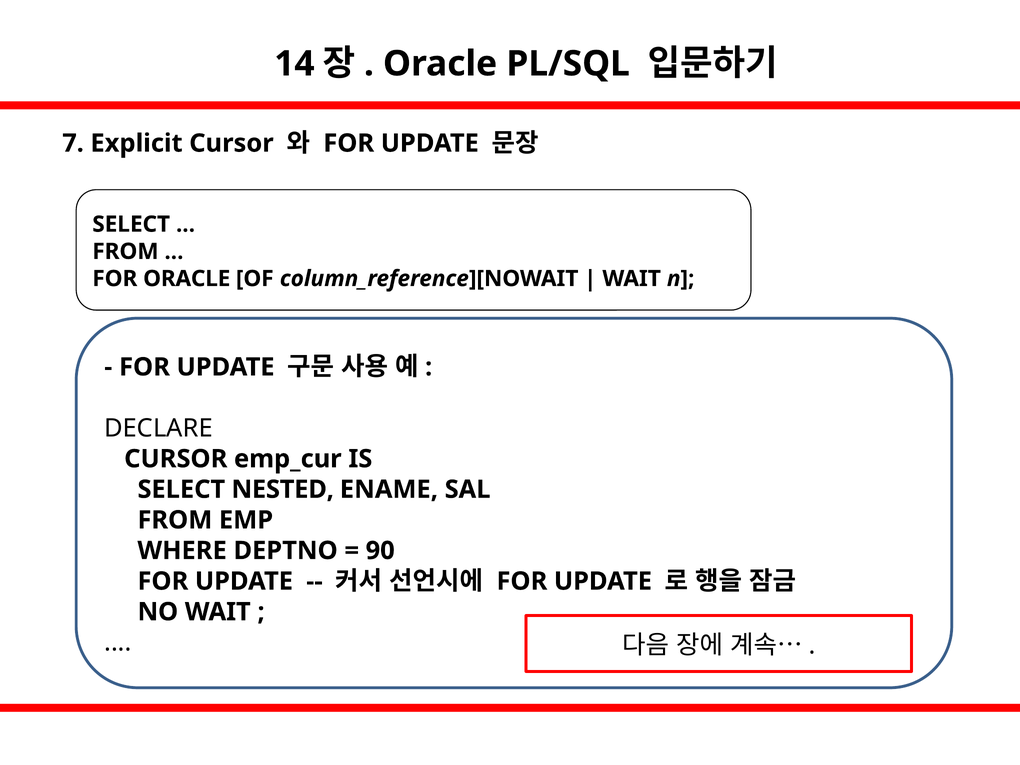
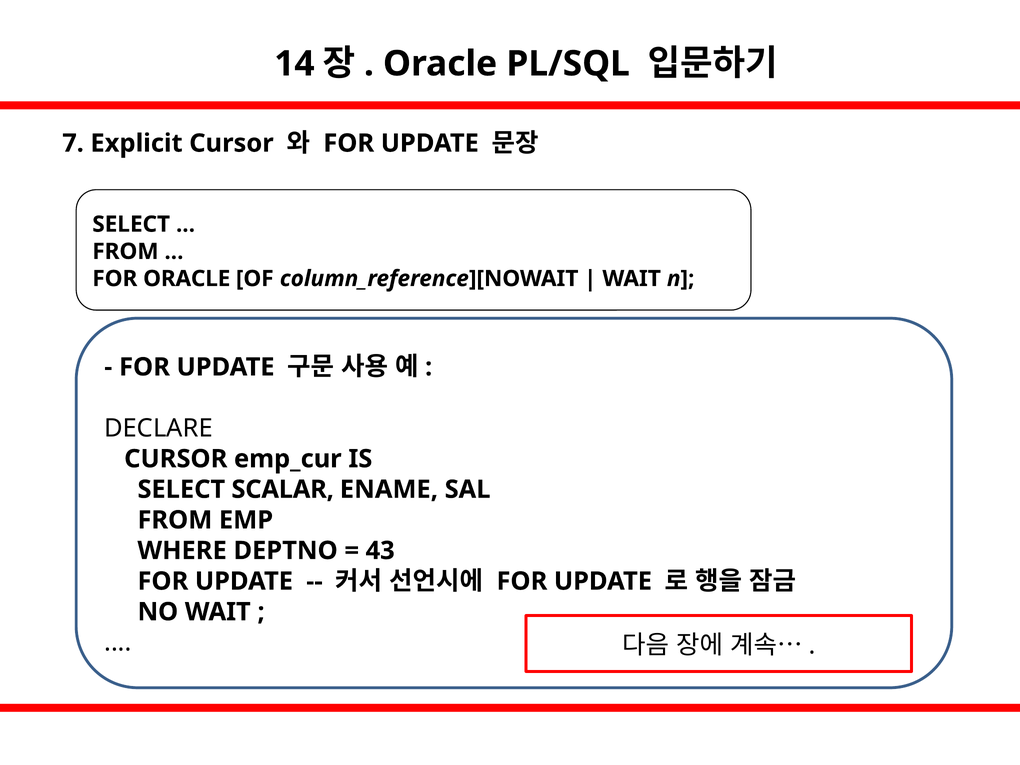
NESTED: NESTED -> SCALAR (283, 489)
90: 90 -> 43 (380, 551)
